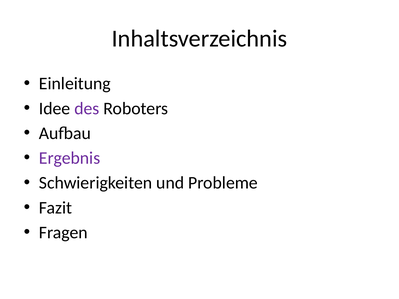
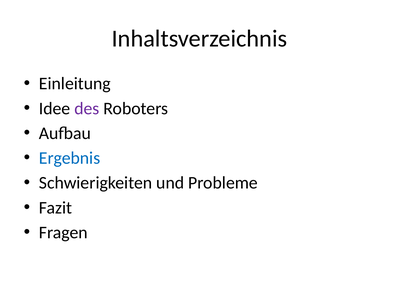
Ergebnis colour: purple -> blue (70, 158)
